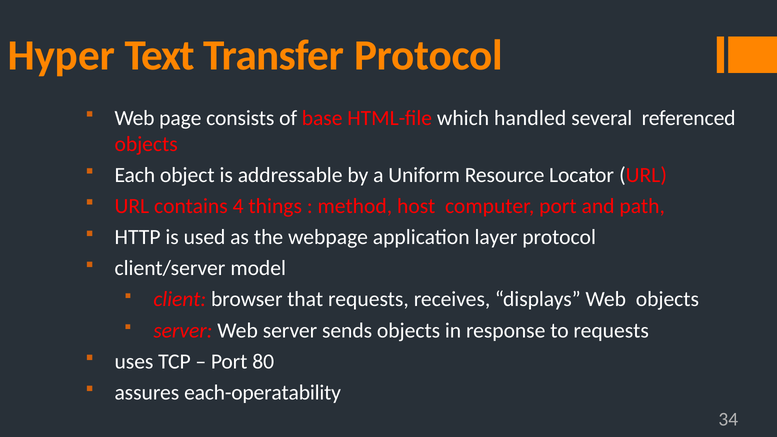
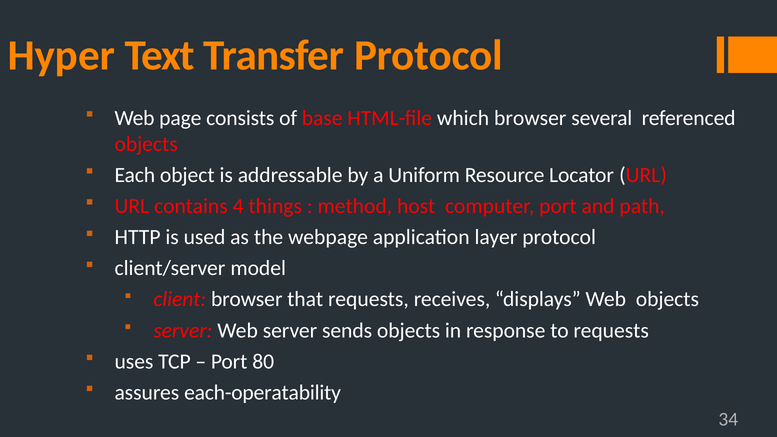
which handled: handled -> browser (530, 118)
